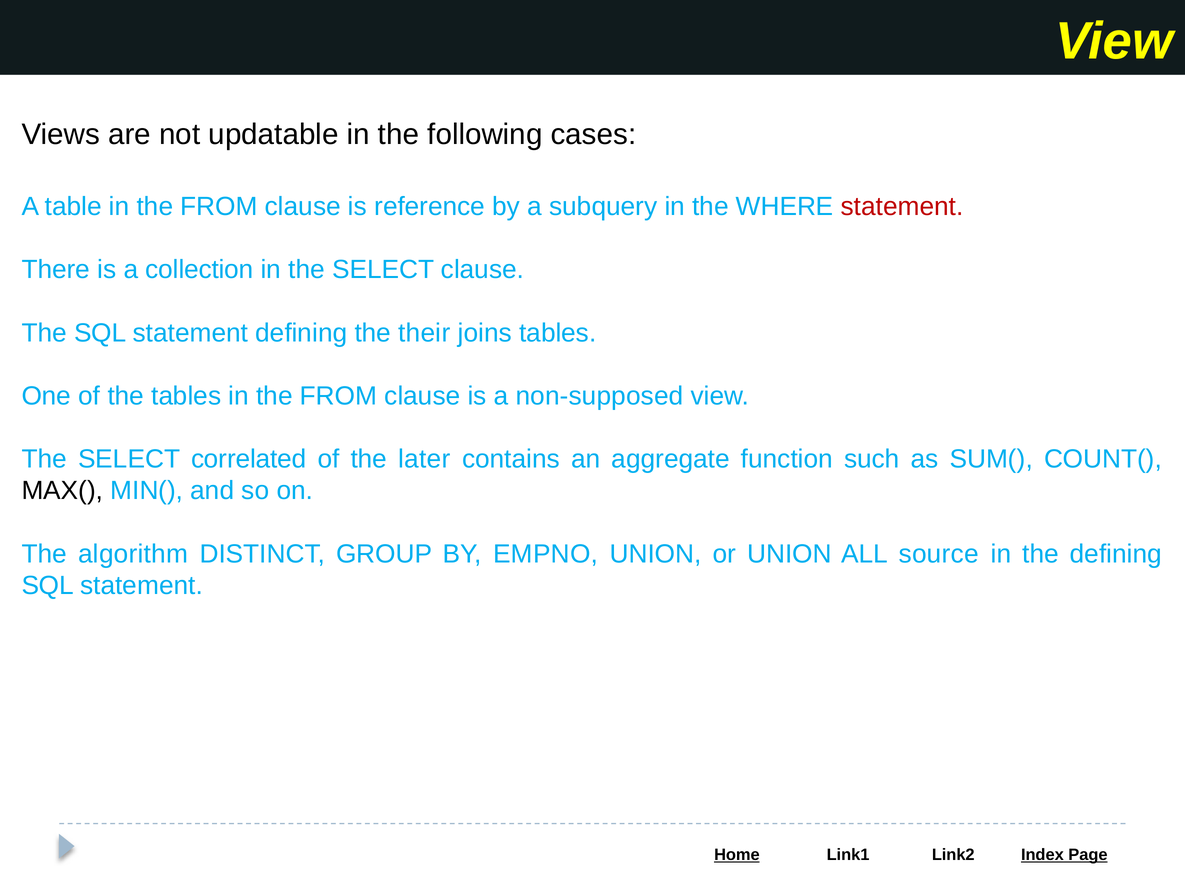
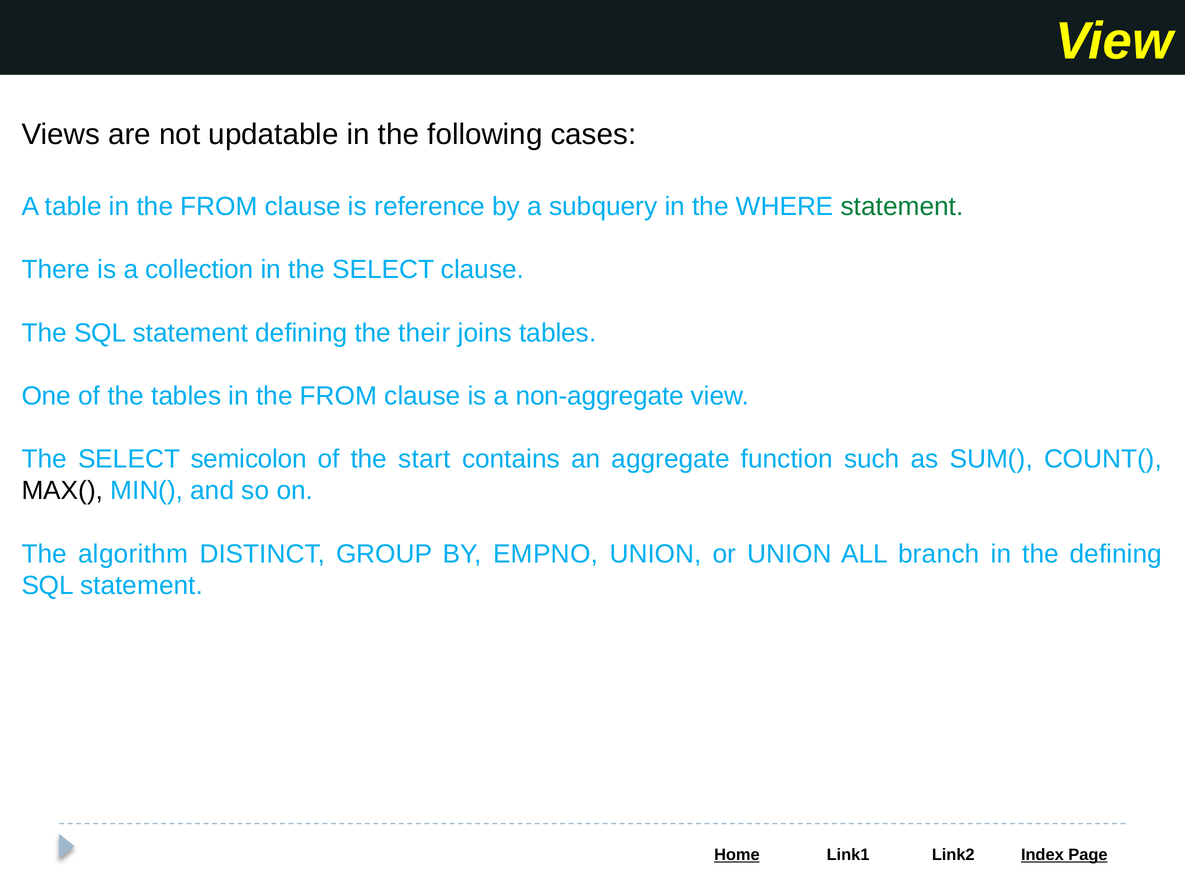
statement colour: red -> green (902, 206)
non-supposed: non-supposed -> non-aggregate (600, 396)
correlated: correlated -> semicolon (249, 459)
later: later -> start (424, 459)
source: source -> branch (939, 554)
